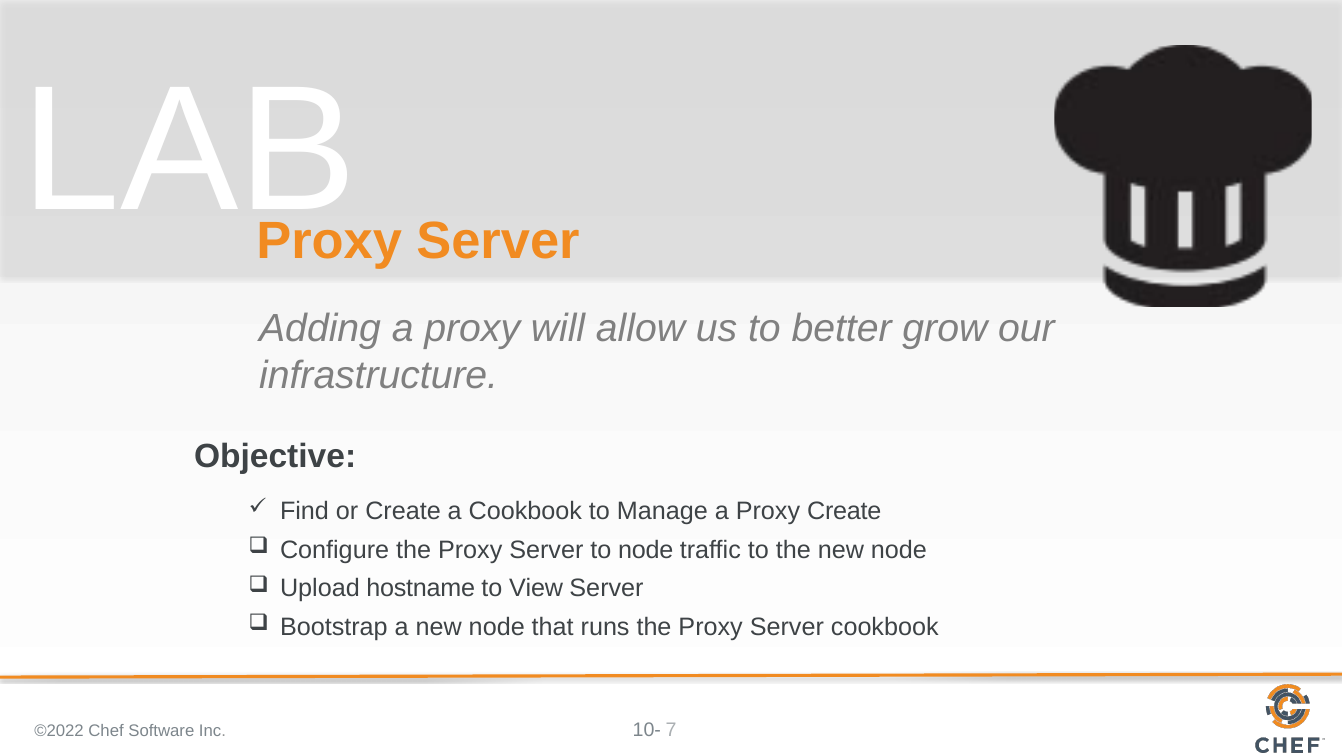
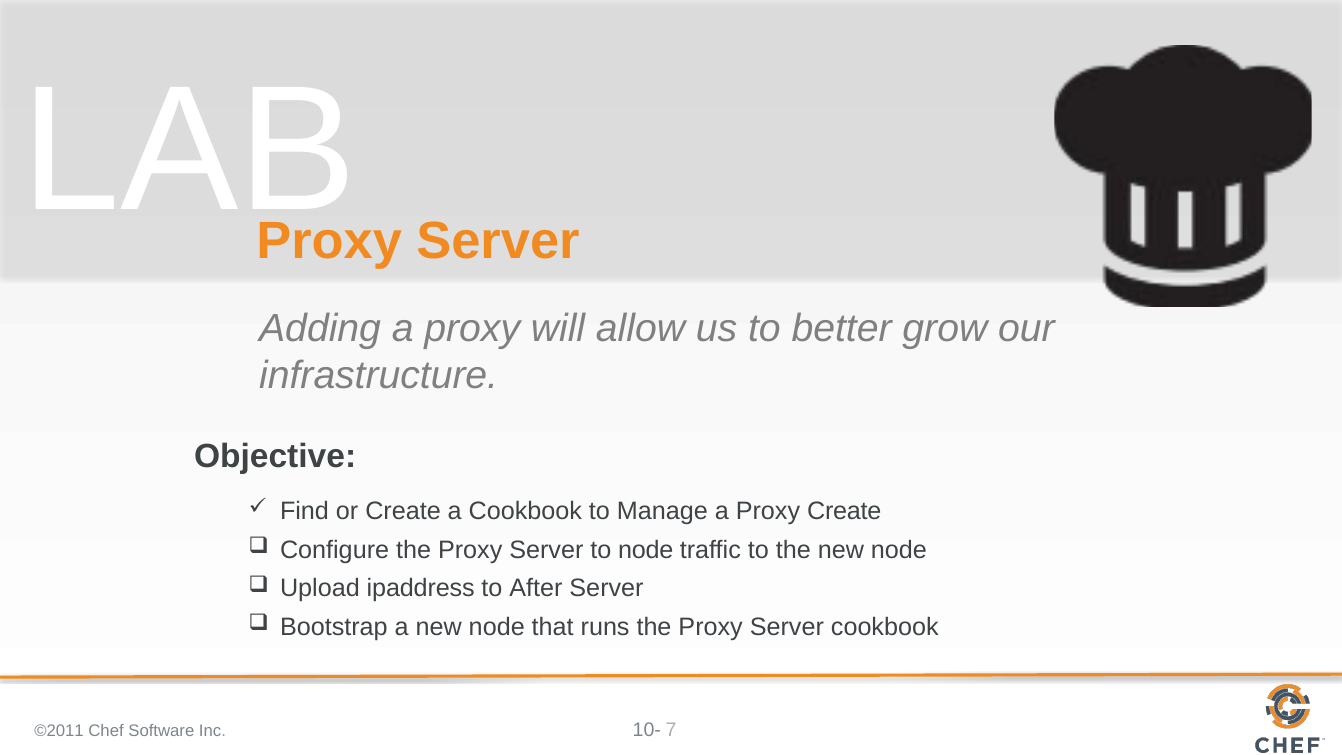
hostname: hostname -> ipaddress (421, 588)
View: View -> After (536, 588)
©2022: ©2022 -> ©2011 (59, 730)
